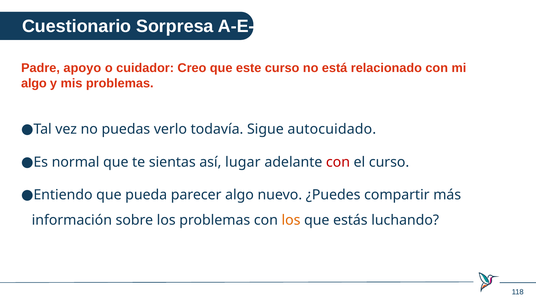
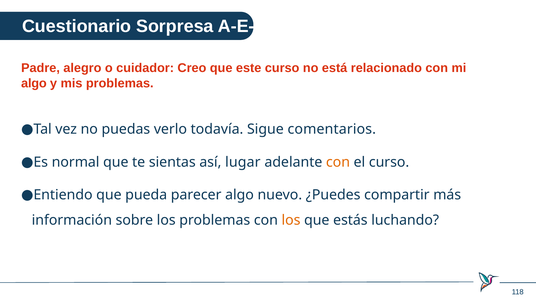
apoyo: apoyo -> alegro (82, 68)
autocuidado: autocuidado -> comentarios (332, 129)
con colour: red -> orange (338, 162)
